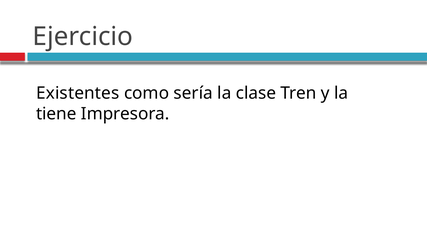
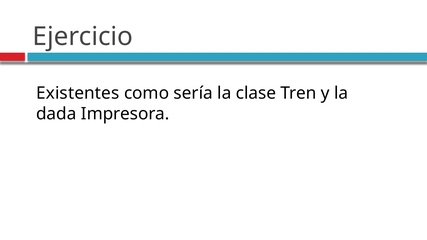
tiene: tiene -> dada (56, 114)
